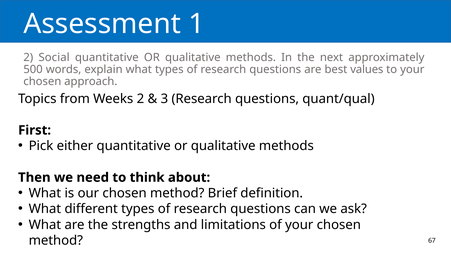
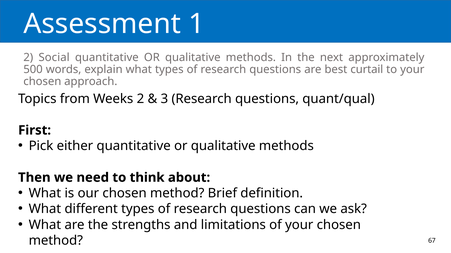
values: values -> curtail (367, 70)
